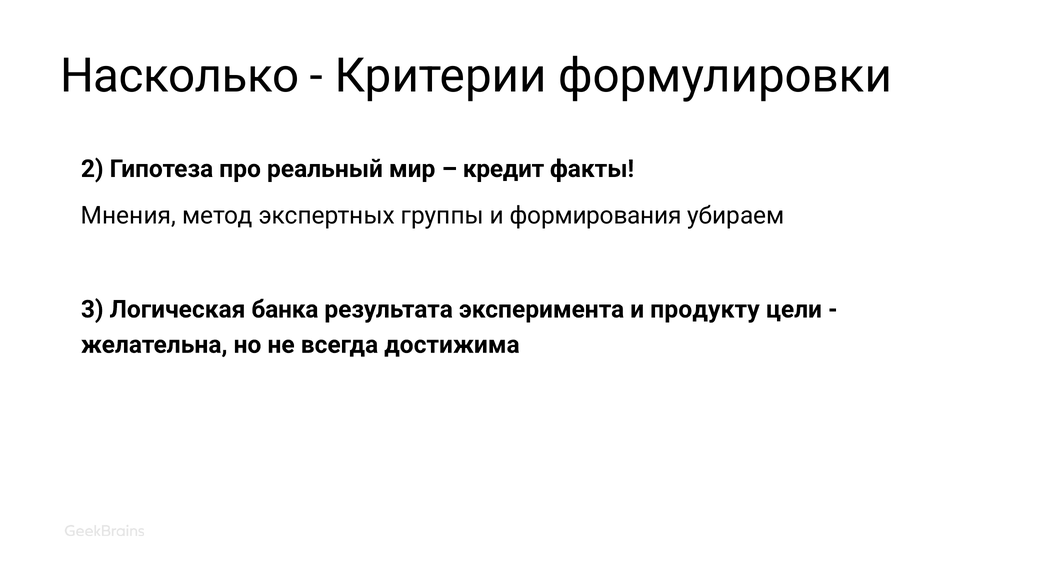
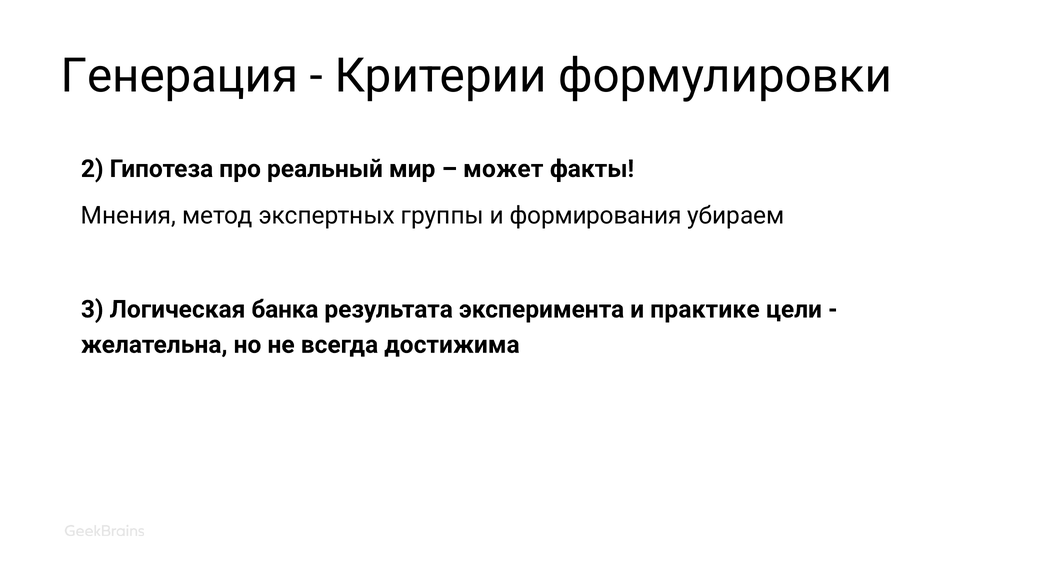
Насколько: Насколько -> Генерация (180, 76)
кредит: кредит -> может (503, 169)
продукту: продукту -> практике (705, 309)
